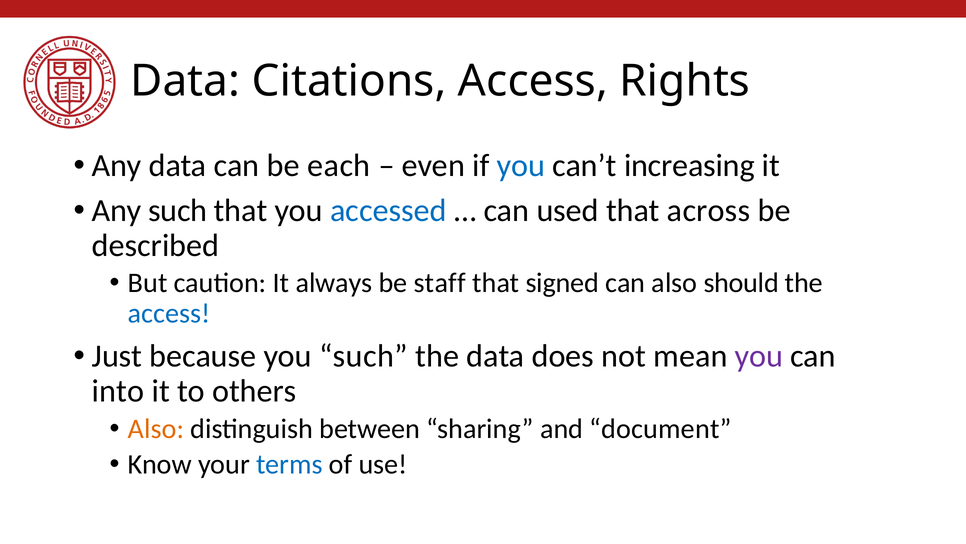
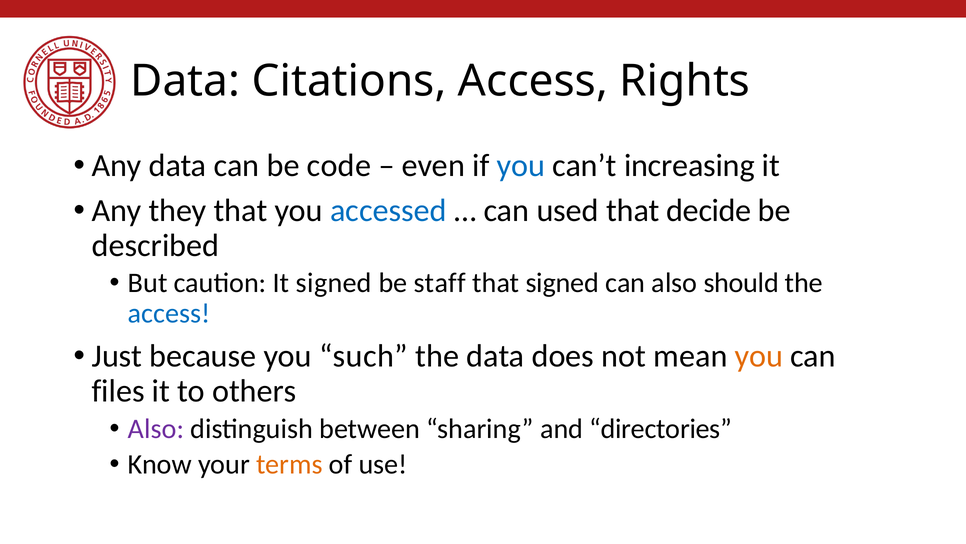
each: each -> code (339, 165)
Any such: such -> they (178, 210)
across: across -> decide (709, 210)
It always: always -> signed (334, 283)
you colour: purple -> orange (759, 356)
into: into -> files (118, 391)
Also colour: orange -> purple (156, 428)
document: document -> directories (661, 428)
terms colour: blue -> orange (289, 464)
